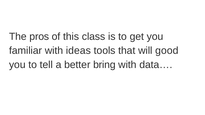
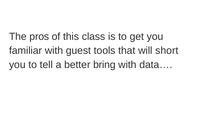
ideas: ideas -> guest (78, 51)
good: good -> short (167, 51)
